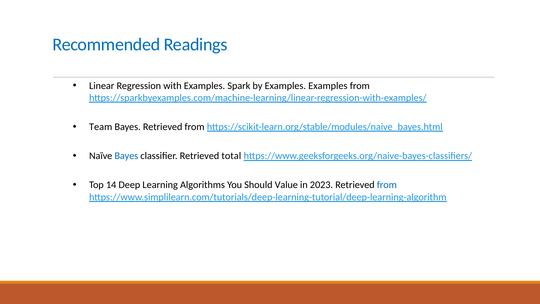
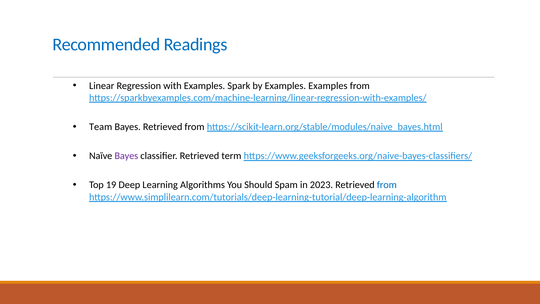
Bayes colour: blue -> purple (126, 156)
total: total -> term (231, 156)
14: 14 -> 19 (111, 185)
Value: Value -> Spam (286, 185)
